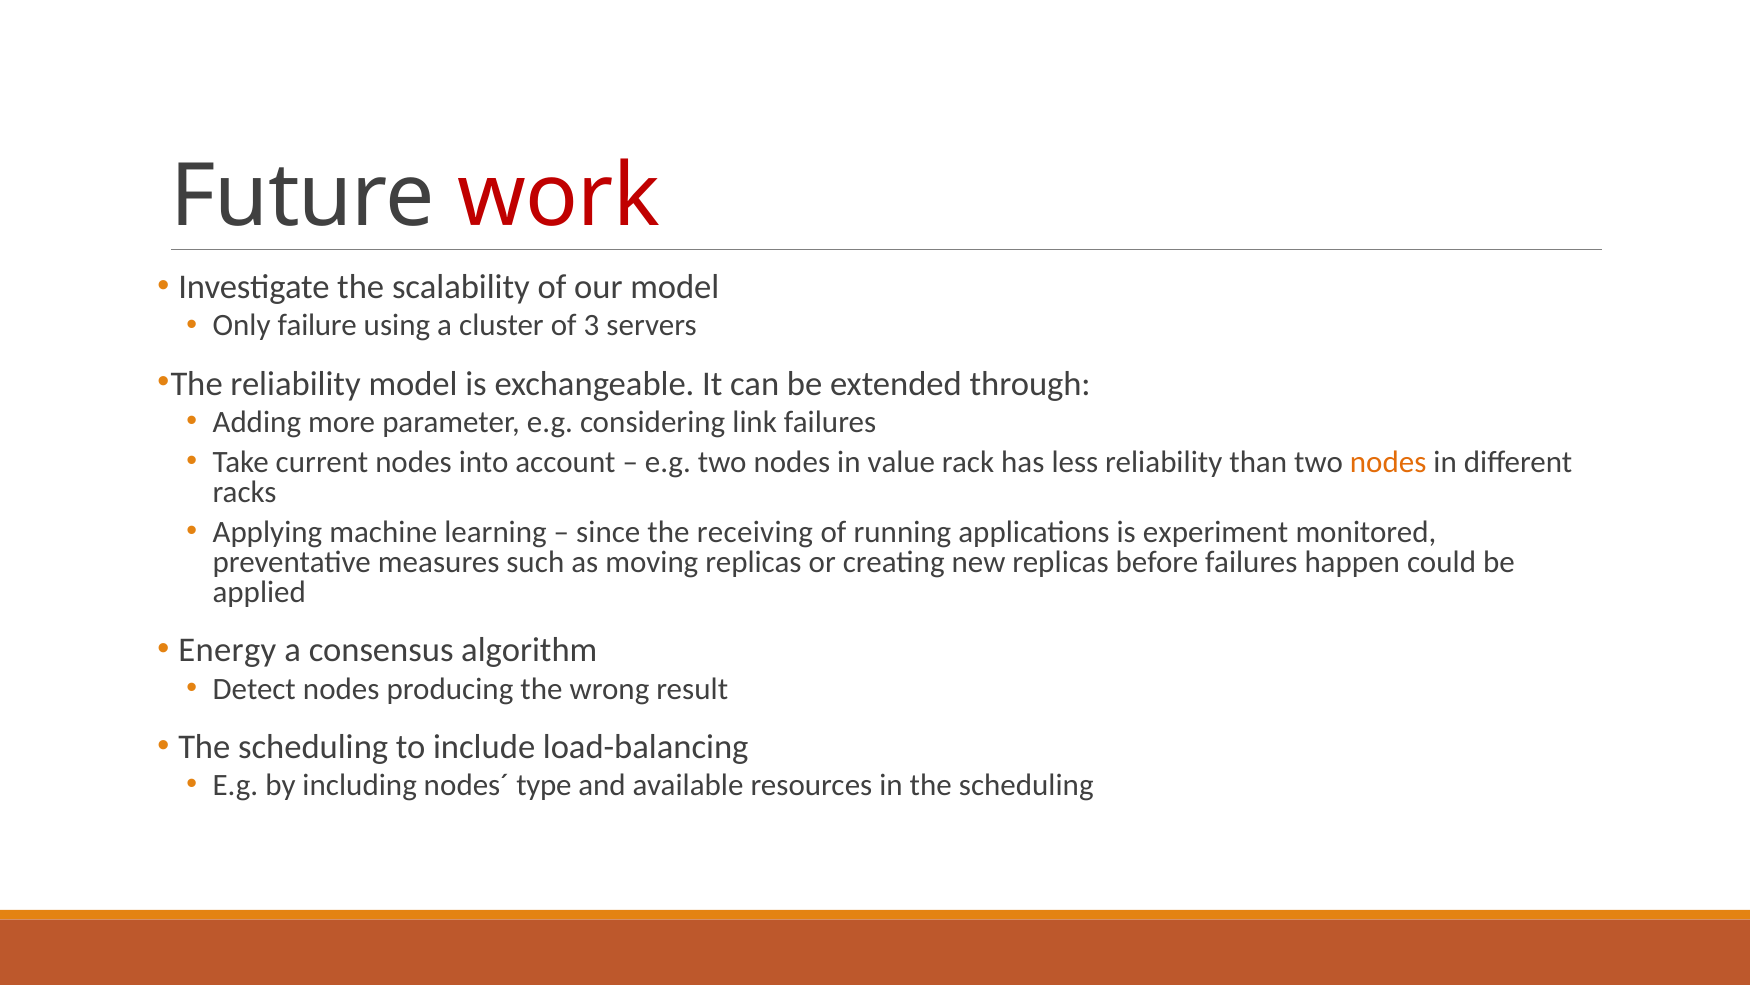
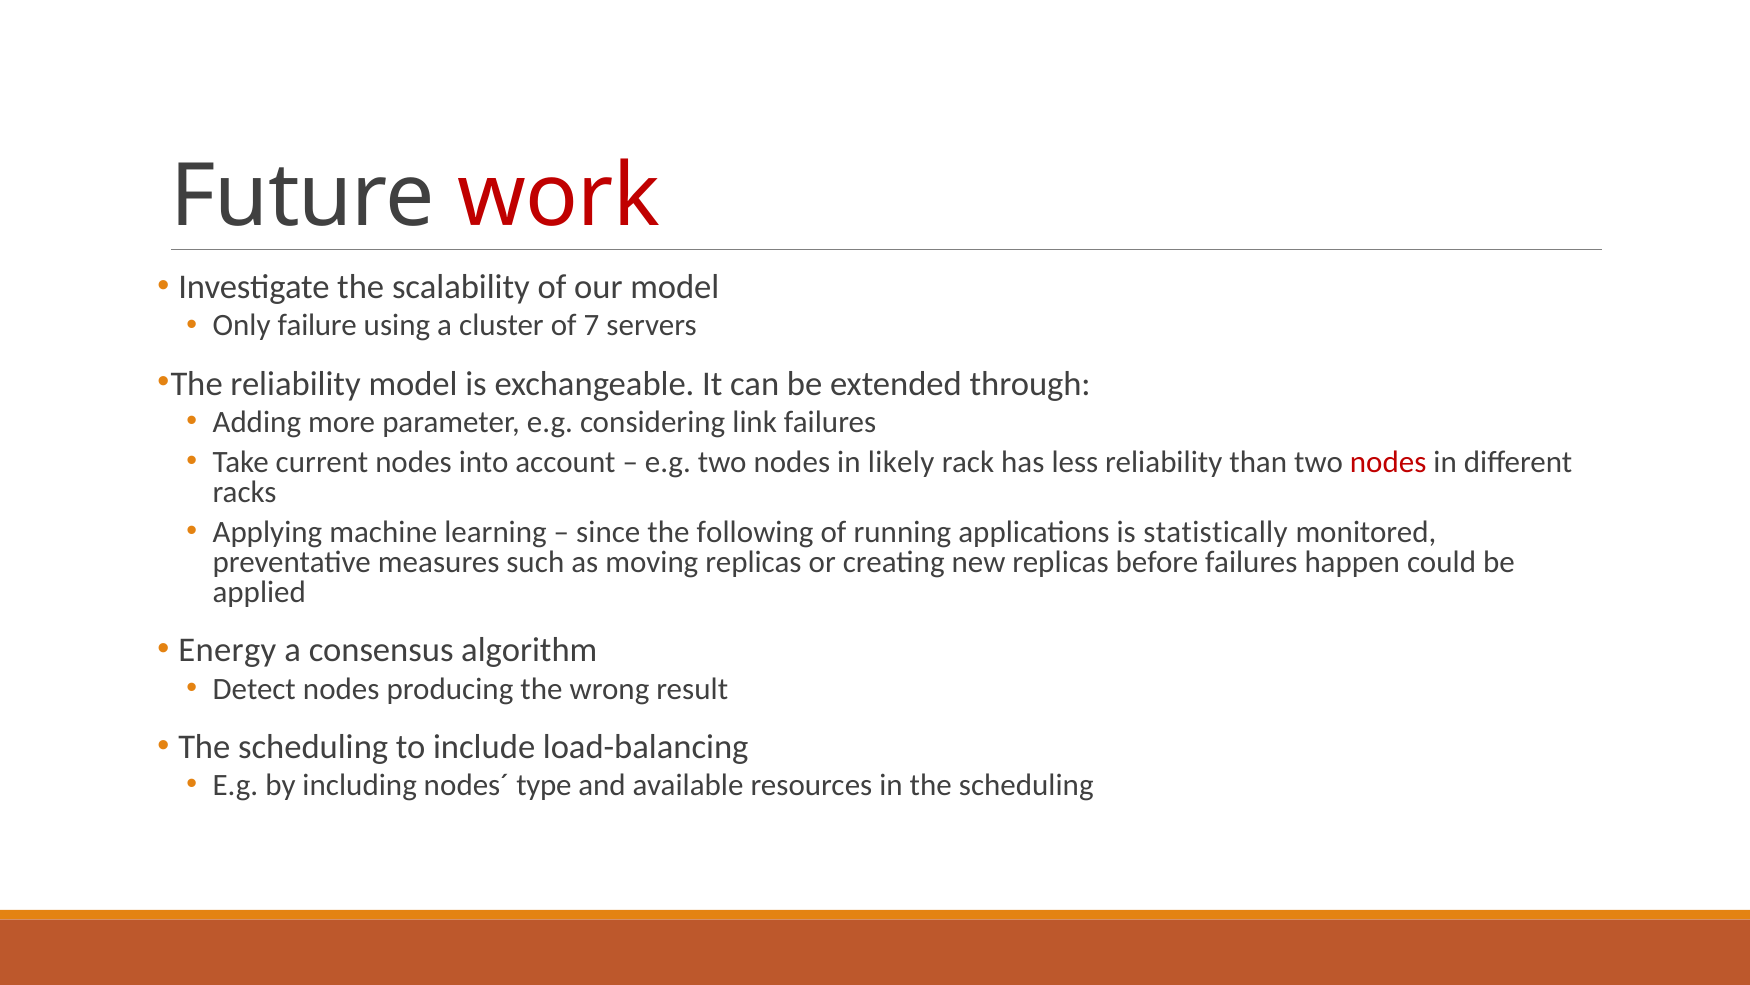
3: 3 -> 7 (592, 326)
value: value -> likely (901, 462)
nodes colour: orange -> red (1388, 462)
receiving: receiving -> following (755, 532)
experiment: experiment -> statistically (1215, 532)
